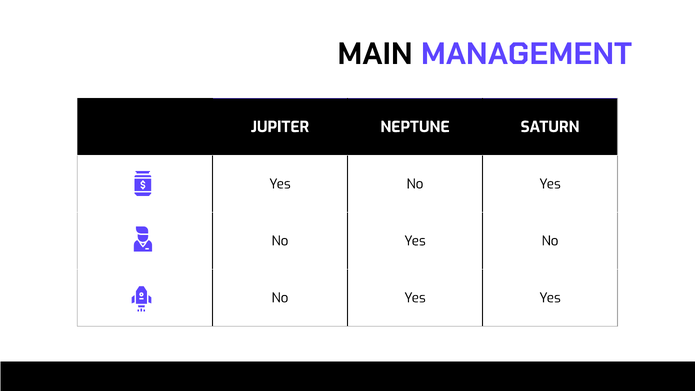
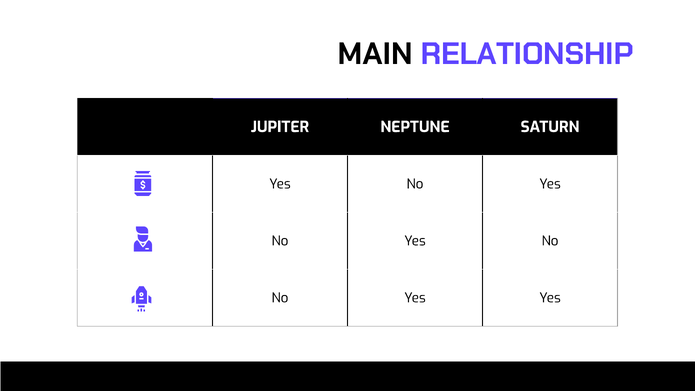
MANAGEMENT: MANAGEMENT -> RELATIONSHIP (527, 54)
